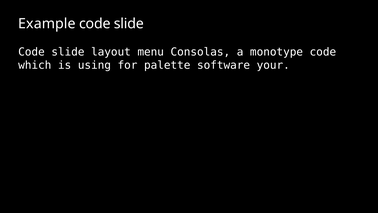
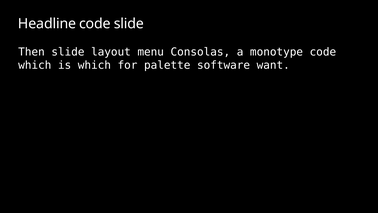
Example: Example -> Headline (47, 24)
Code: Code -> Then (31, 52)
is using: using -> which (94, 65)
your: your -> want (273, 65)
